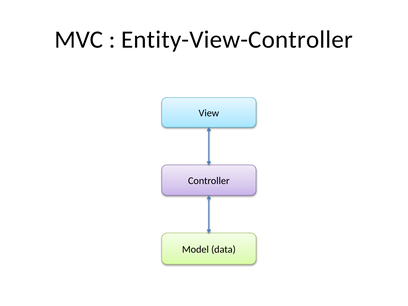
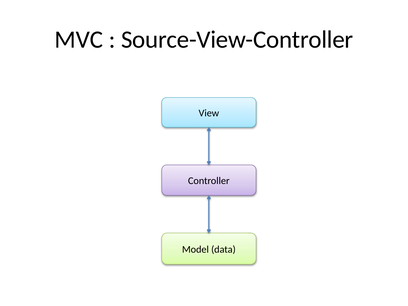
Entity-View-Controller: Entity-View-Controller -> Source-View-Controller (237, 39)
